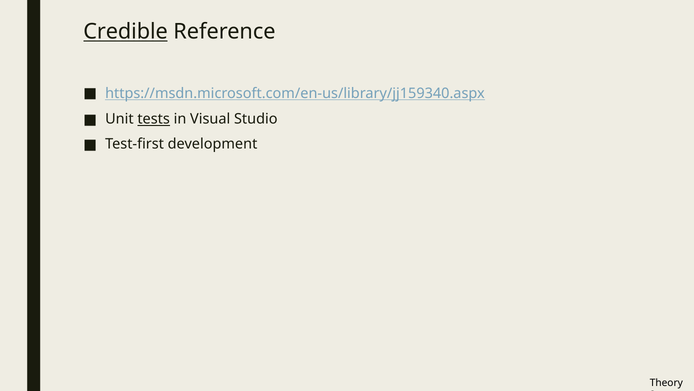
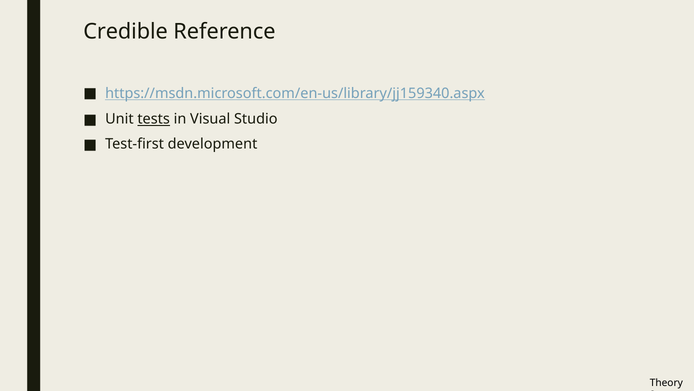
Credible underline: present -> none (126, 32)
